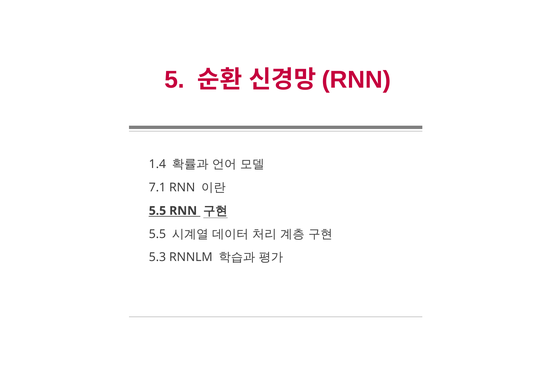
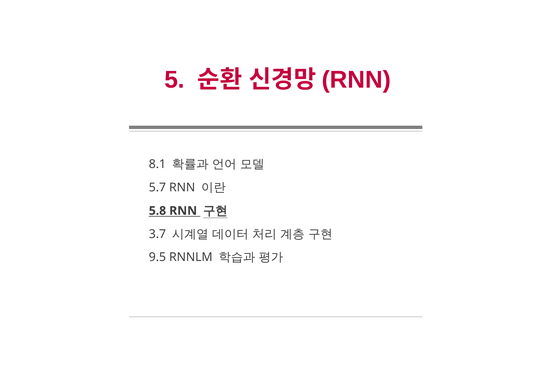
1.4: 1.4 -> 8.1 (157, 164)
7.1: 7.1 -> 5.7 (157, 188)
5.5: 5.5 -> 5.8 (157, 211)
5.5: 5.5 -> 3.7 (157, 234)
5.3: 5.3 -> 9.5 (157, 257)
